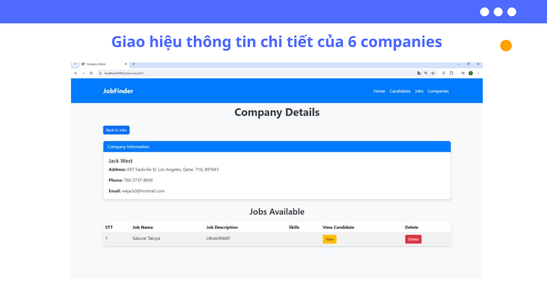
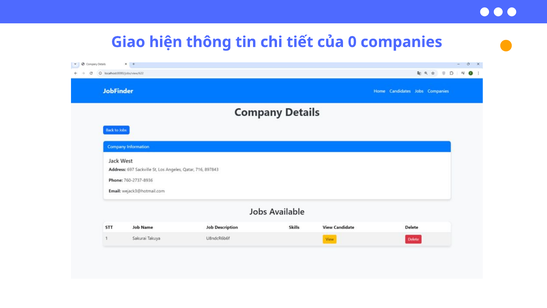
hiệu: hiệu -> hiện (166, 42)
6: 6 -> 0 (352, 42)
